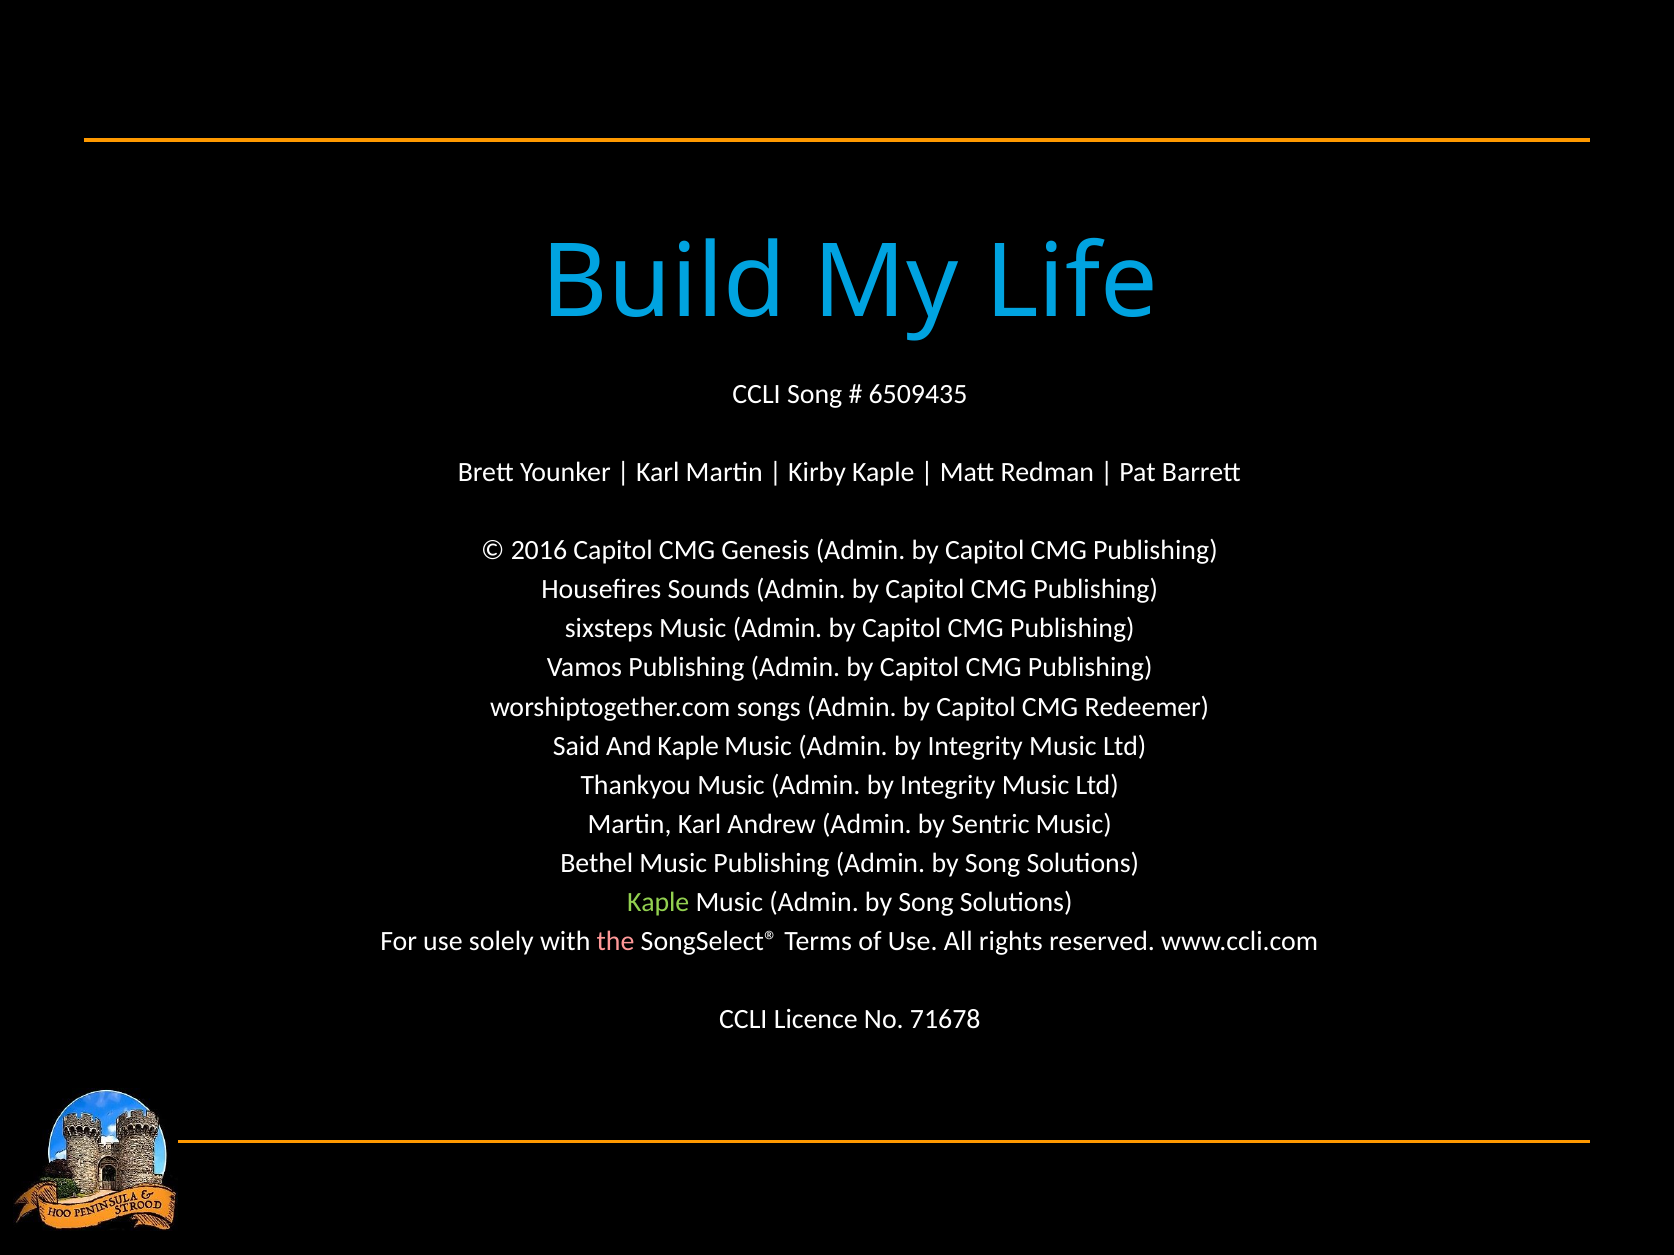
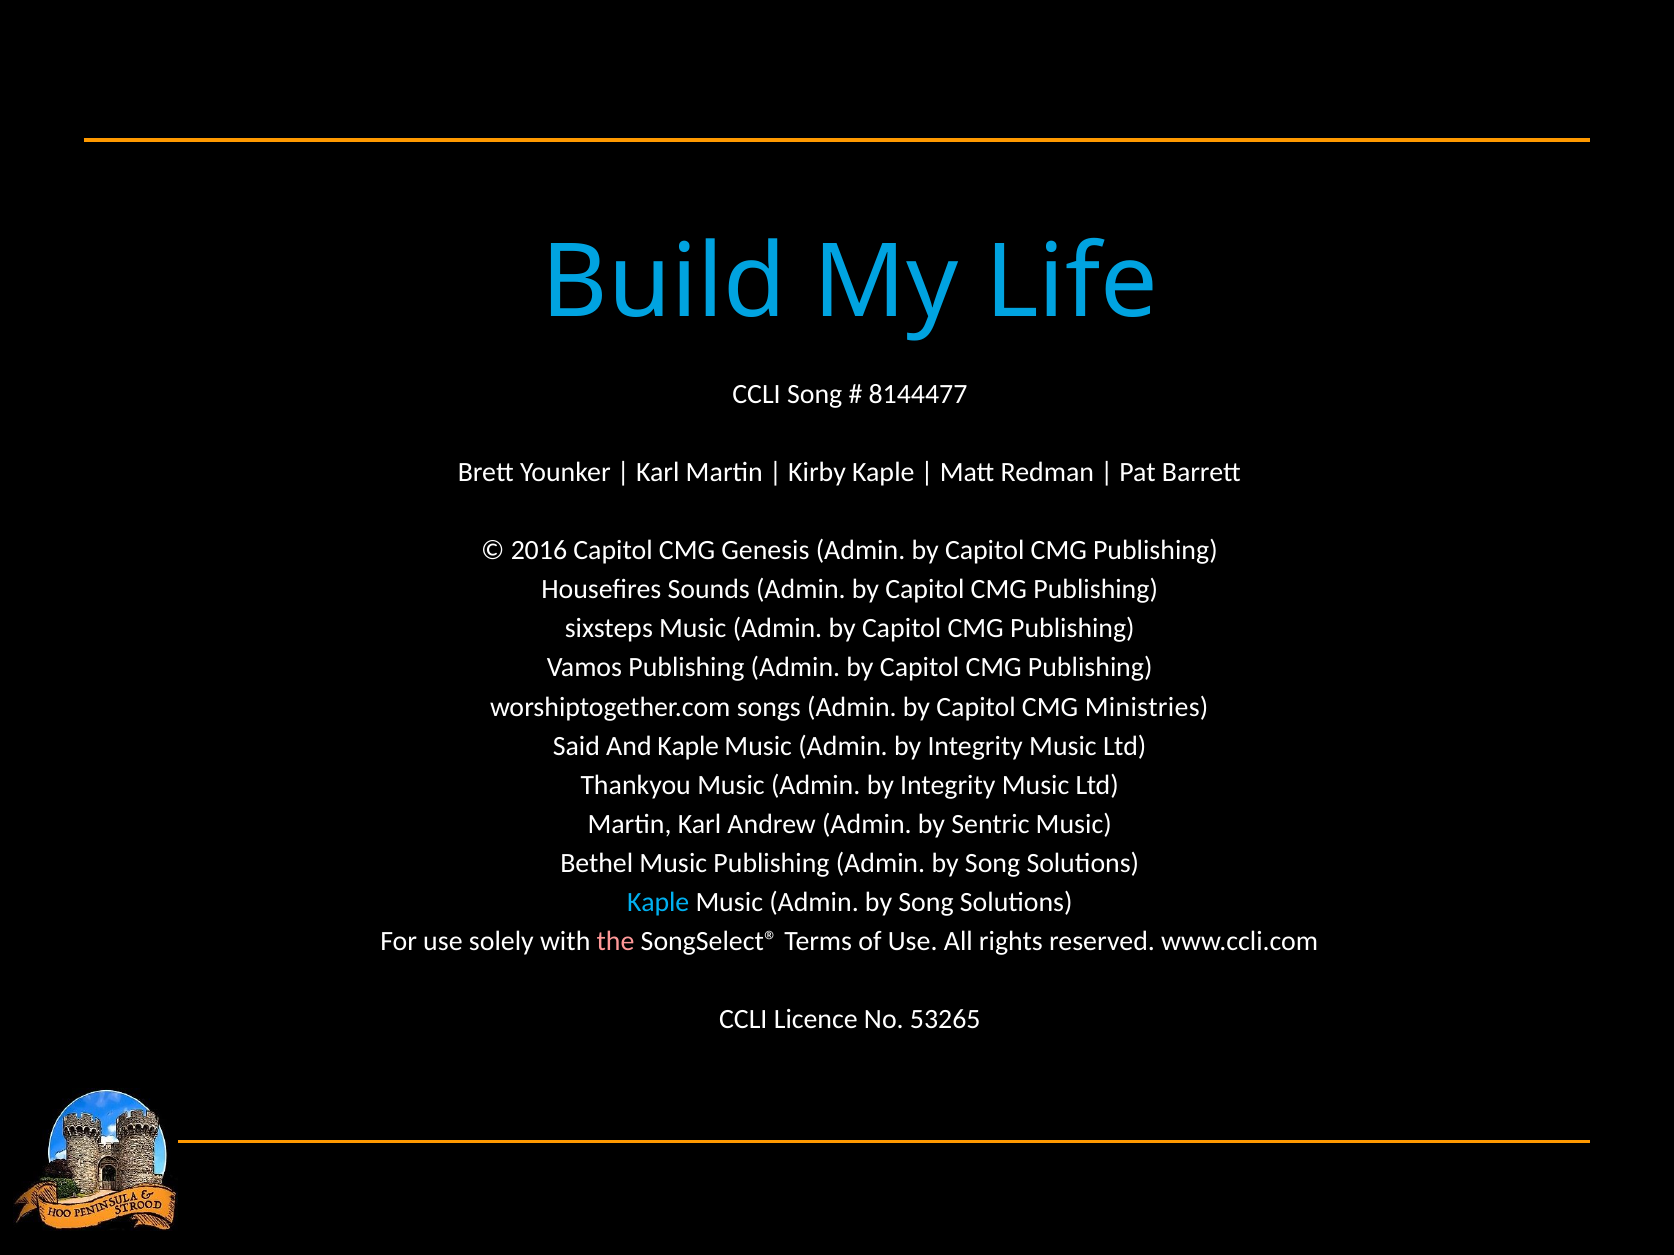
6509435: 6509435 -> 8144477 (918, 394)
Redeemer: Redeemer -> Ministries (1147, 707)
Kaple colour: light green -> light blue (658, 903)
71678: 71678 -> 53265 (945, 1020)
